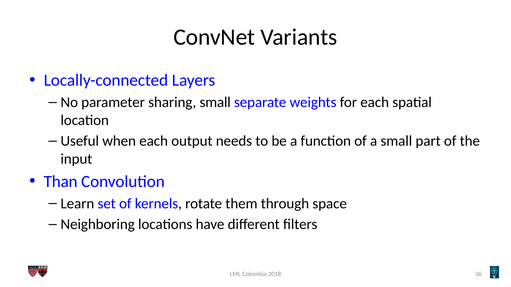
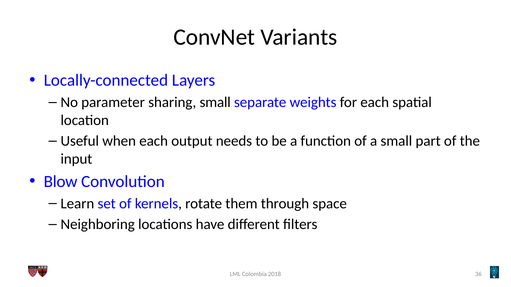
Than: Than -> Blow (61, 182)
